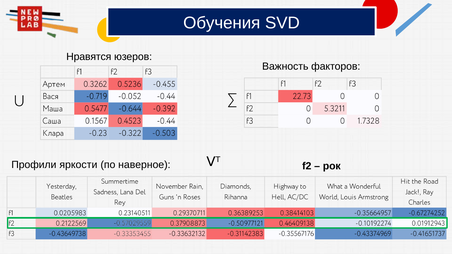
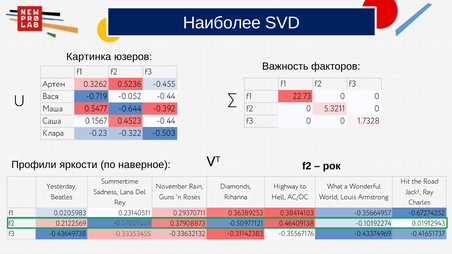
Обучения: Обучения -> Наиболее (222, 23)
Нравятся: Нравятся -> Картинка (89, 57)
